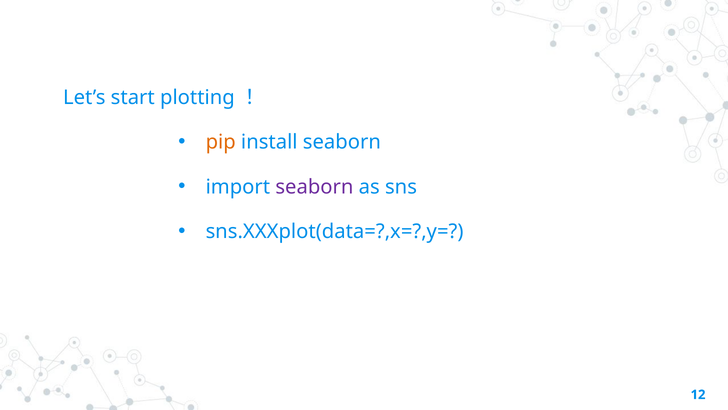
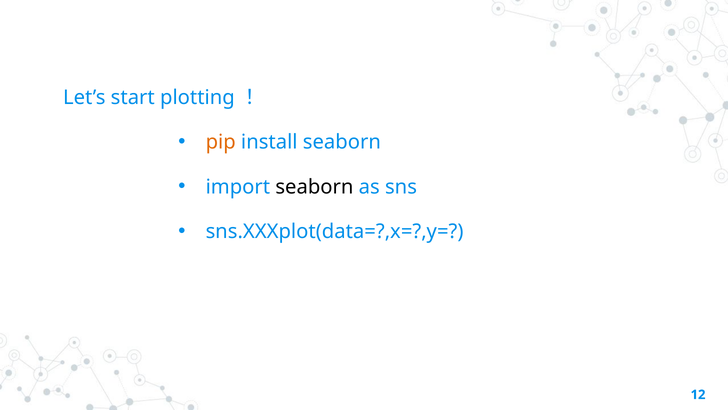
seaborn colour: purple -> black (314, 187)
